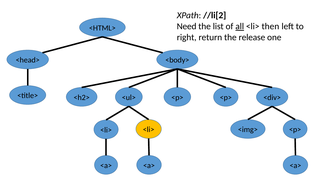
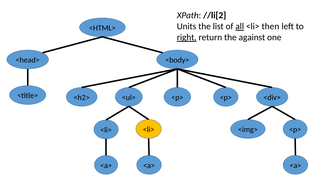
Need: Need -> Units (187, 26)
right underline: none -> present (187, 37)
release: release -> against (252, 37)
